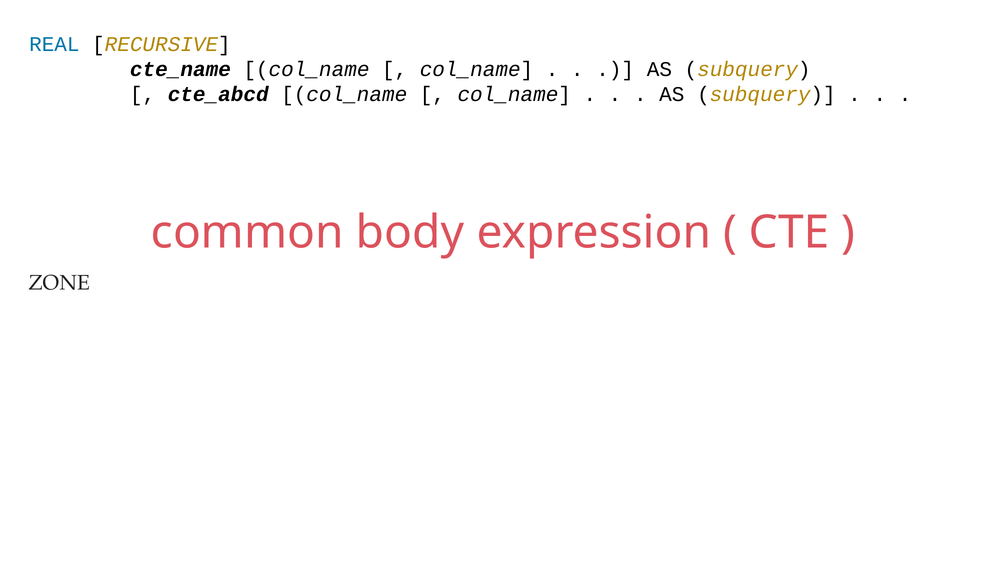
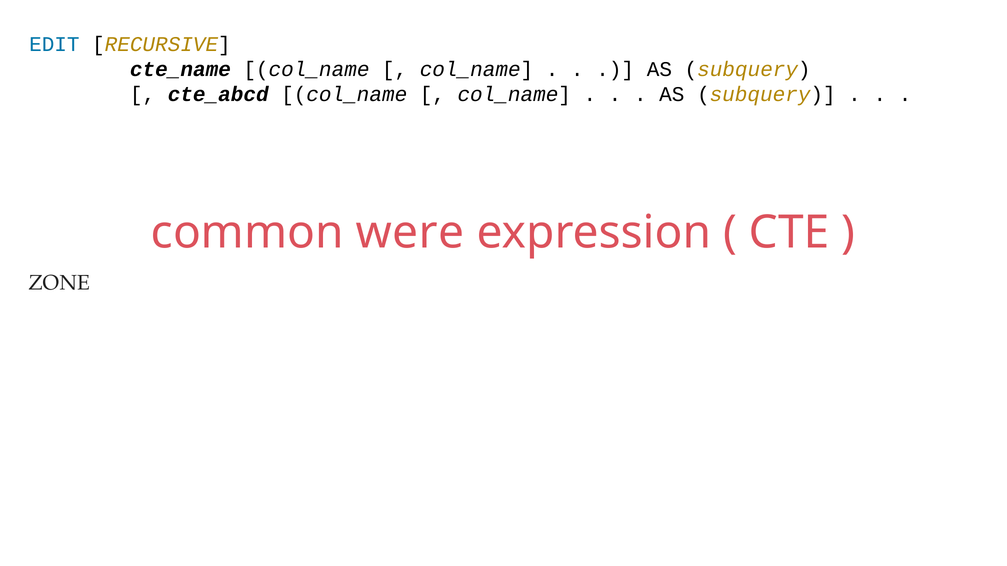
REAL: REAL -> EDIT (54, 44)
body: body -> were (410, 233)
